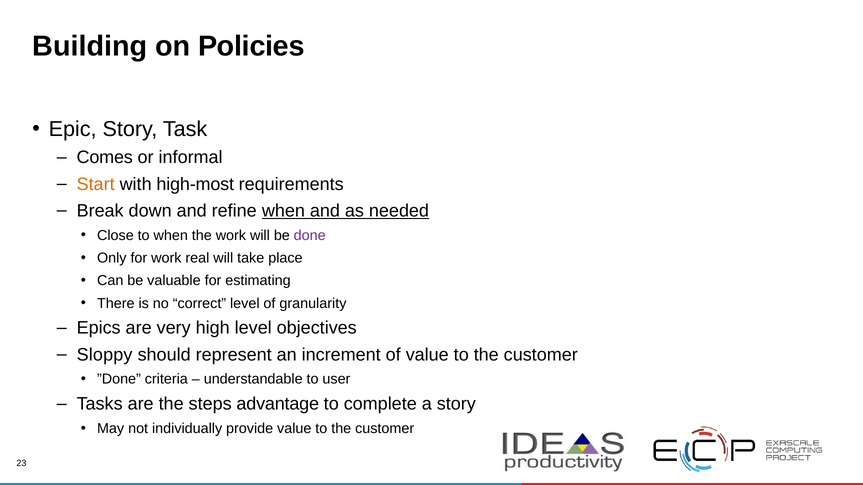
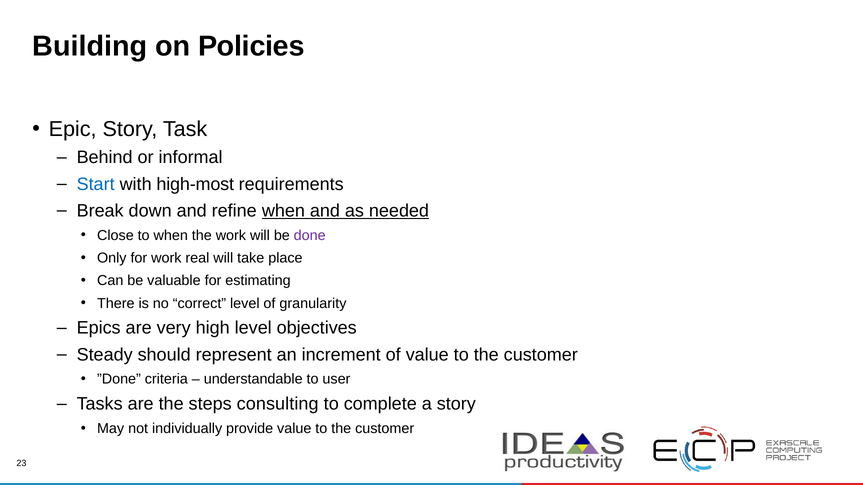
Comes: Comes -> Behind (105, 158)
Start colour: orange -> blue (96, 184)
Sloppy: Sloppy -> Steady (105, 355)
advantage: advantage -> consulting (278, 404)
